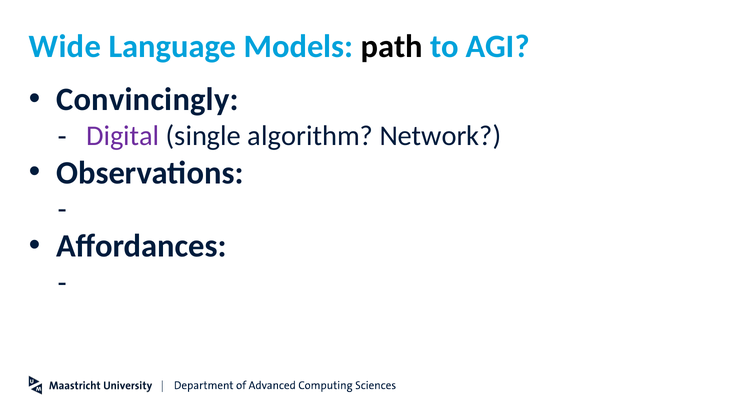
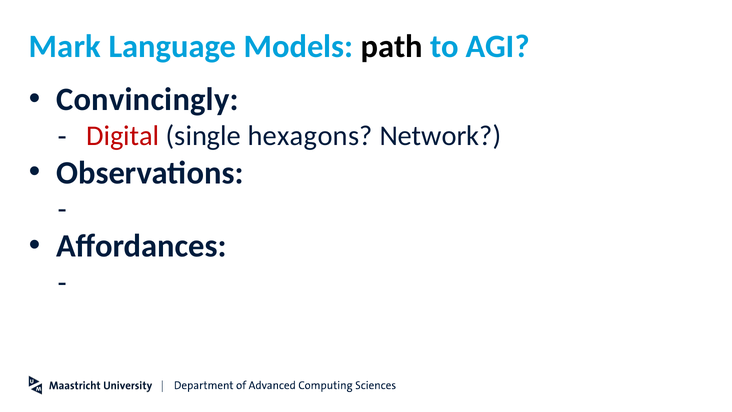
Wide: Wide -> Mark (65, 47)
Digital colour: purple -> red (123, 136)
algorithm: algorithm -> hexagons (310, 136)
